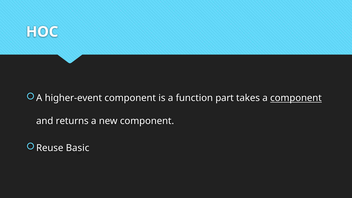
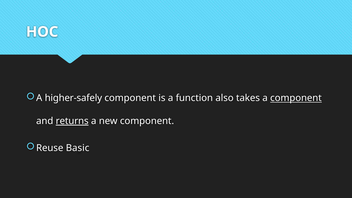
higher-event: higher-event -> higher-safely (73, 98)
part: part -> also (225, 98)
returns underline: none -> present (72, 121)
